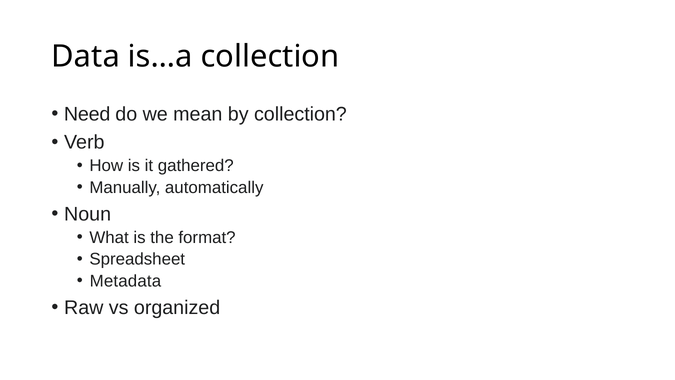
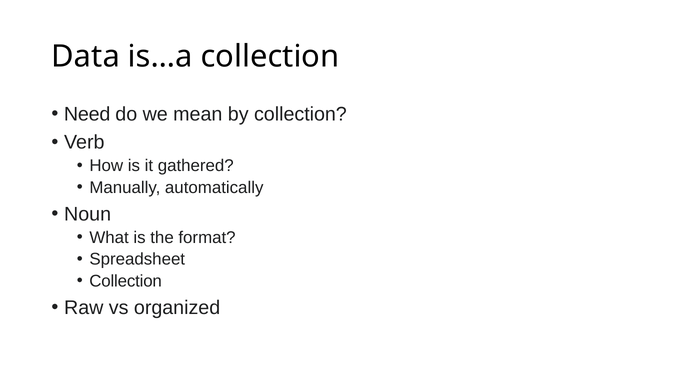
Metadata: Metadata -> Collection (126, 281)
